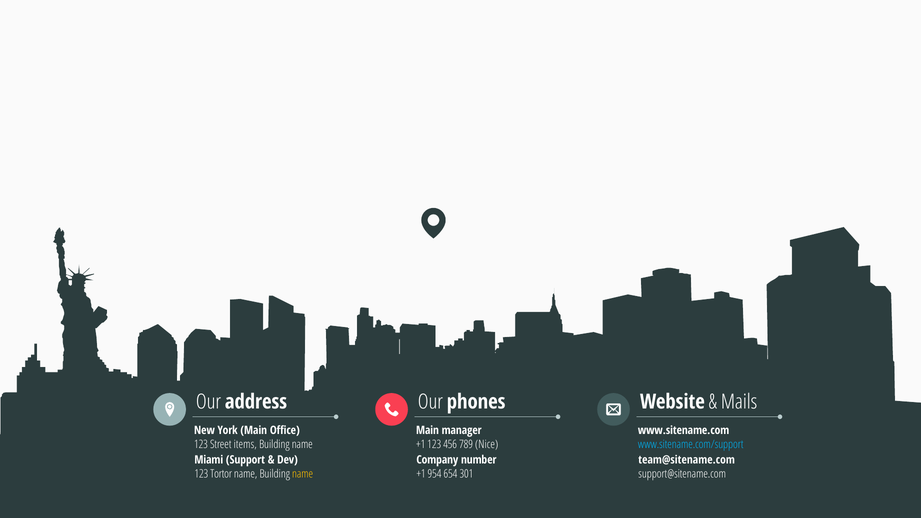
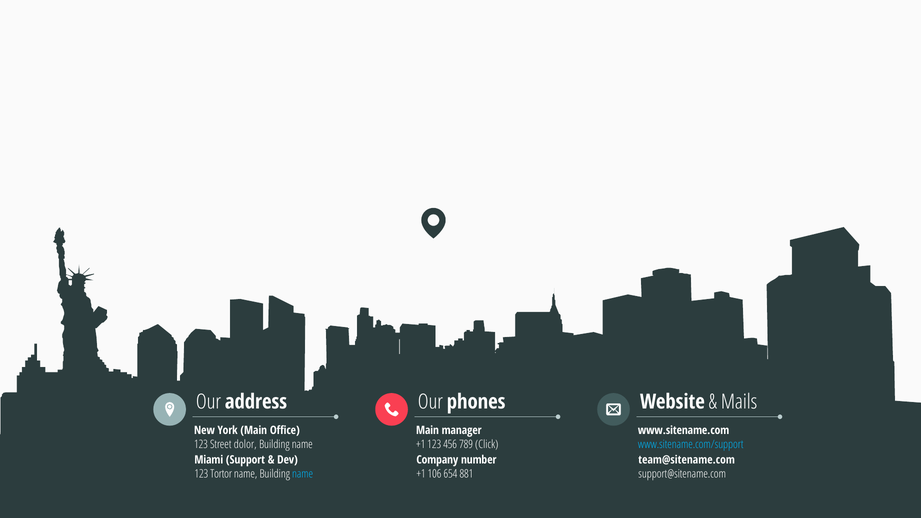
items: items -> dolor (245, 444)
Nice: Nice -> Click (487, 444)
name colour: yellow -> light blue (303, 474)
954: 954 -> 106 (435, 474)
301: 301 -> 881 (466, 474)
